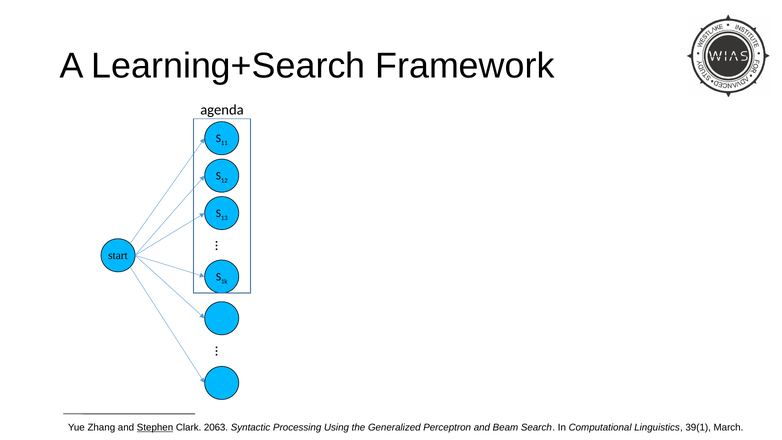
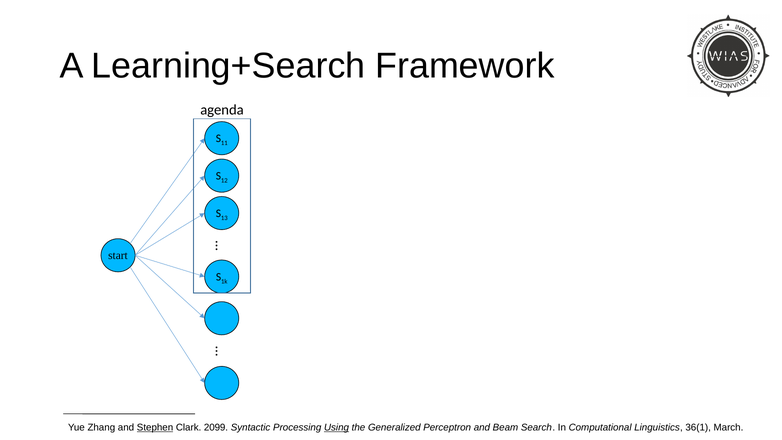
2063: 2063 -> 2099 (216, 427)
Using underline: none -> present (337, 427)
39(1: 39(1 -> 36(1 (698, 427)
